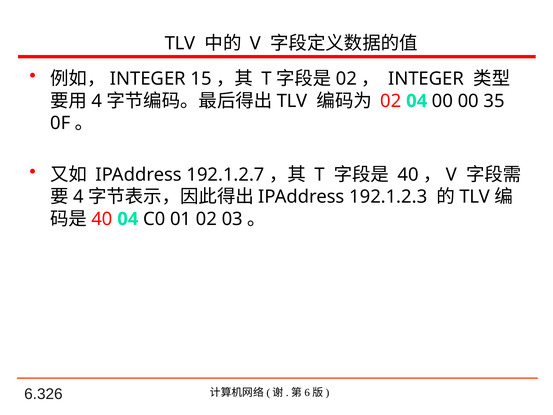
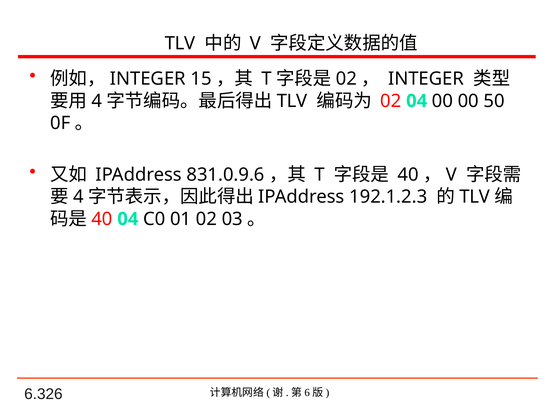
35: 35 -> 50 (494, 101)
192.1.2.7: 192.1.2.7 -> 831.0.9.6 (226, 175)
